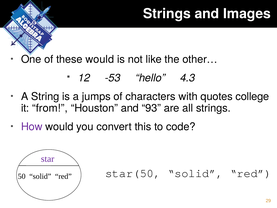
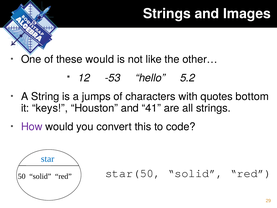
4.3: 4.3 -> 5.2 (188, 78)
college: college -> bottom (252, 96)
from: from -> keys (50, 108)
93: 93 -> 41 (151, 108)
star colour: purple -> blue (48, 159)
